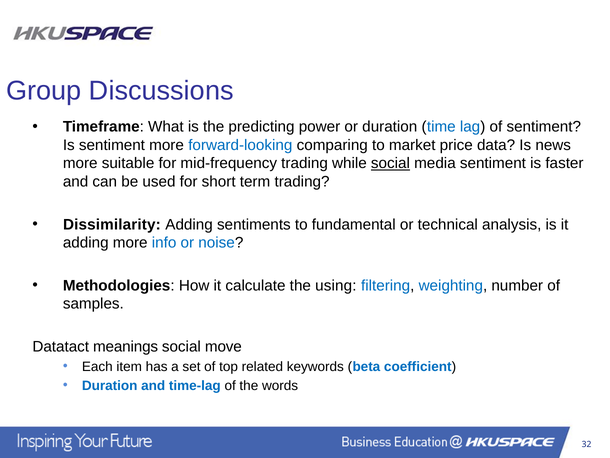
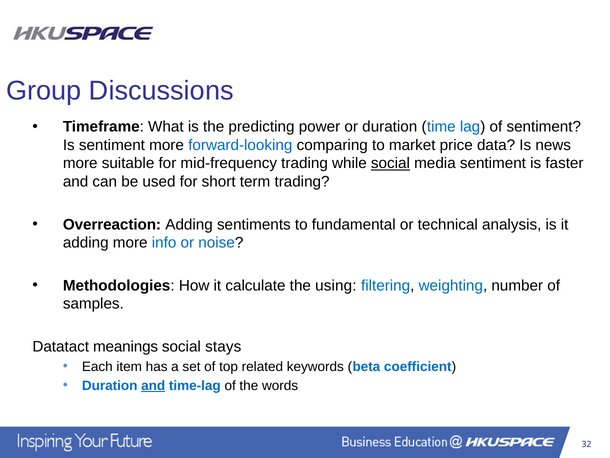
Dissimilarity: Dissimilarity -> Overreaction (112, 224)
move: move -> stays (223, 346)
and underline: none -> present (153, 385)
